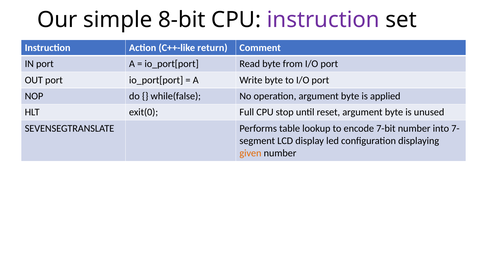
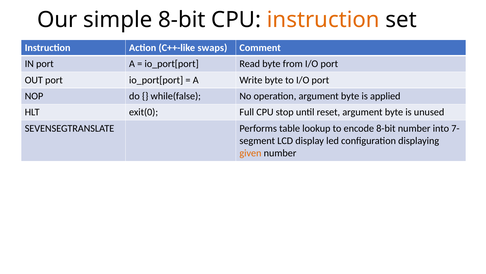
instruction colour: purple -> orange (323, 20)
return: return -> swaps (212, 48)
encode 7-bit: 7-bit -> 8-bit (386, 128)
